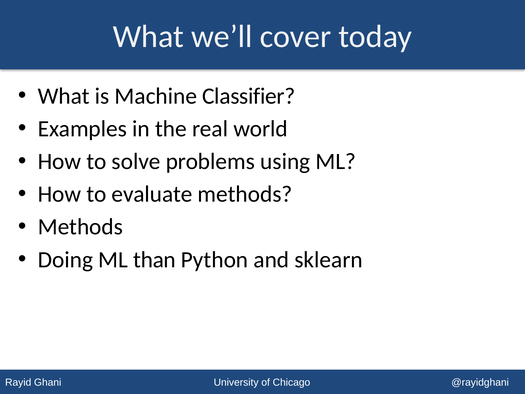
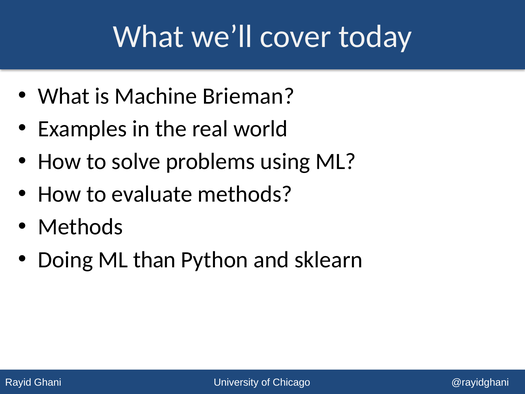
Classifier: Classifier -> Brieman (248, 96)
